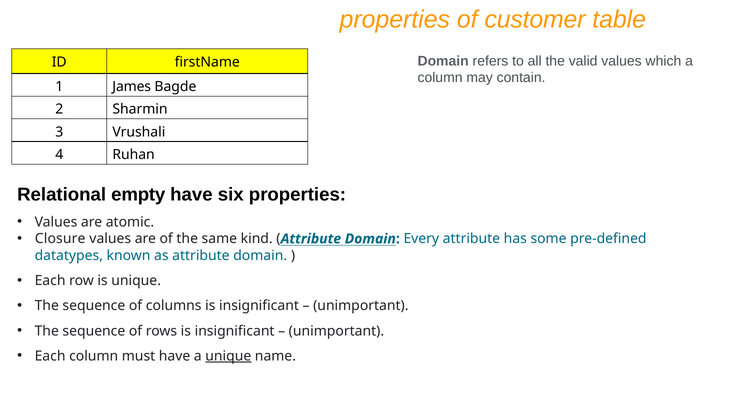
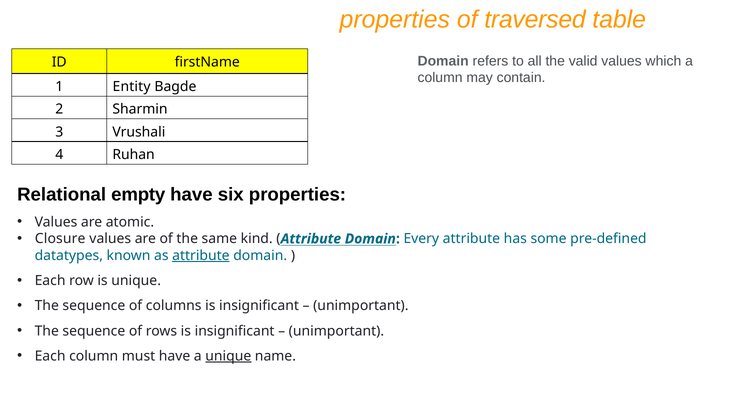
customer: customer -> traversed (535, 19)
James: James -> Entity (132, 87)
attribute underline: none -> present (201, 256)
